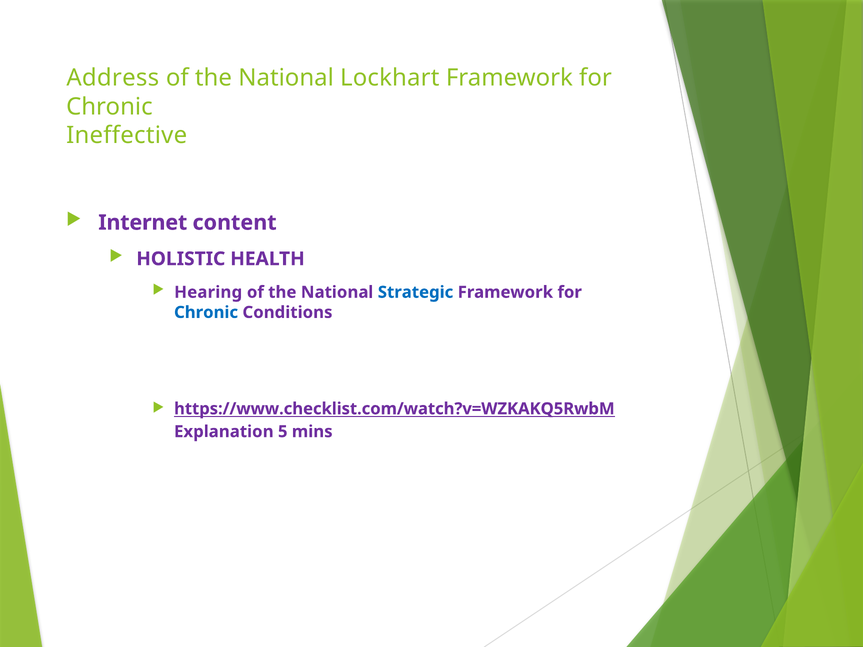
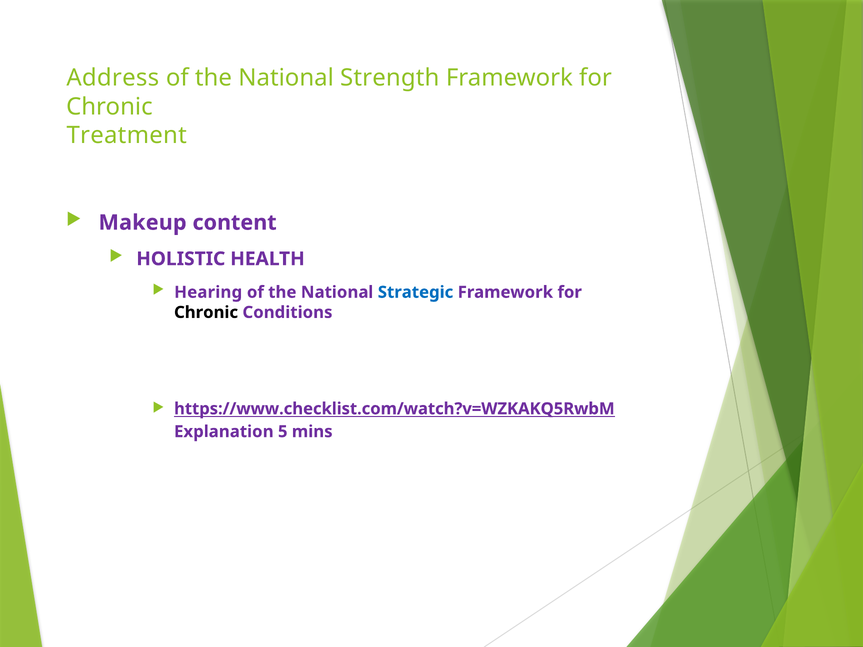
Lockhart: Lockhart -> Strength (390, 78)
Ineffective: Ineffective -> Treatment (127, 135)
Internet: Internet -> Makeup (143, 223)
Chronic colour: blue -> black (206, 313)
